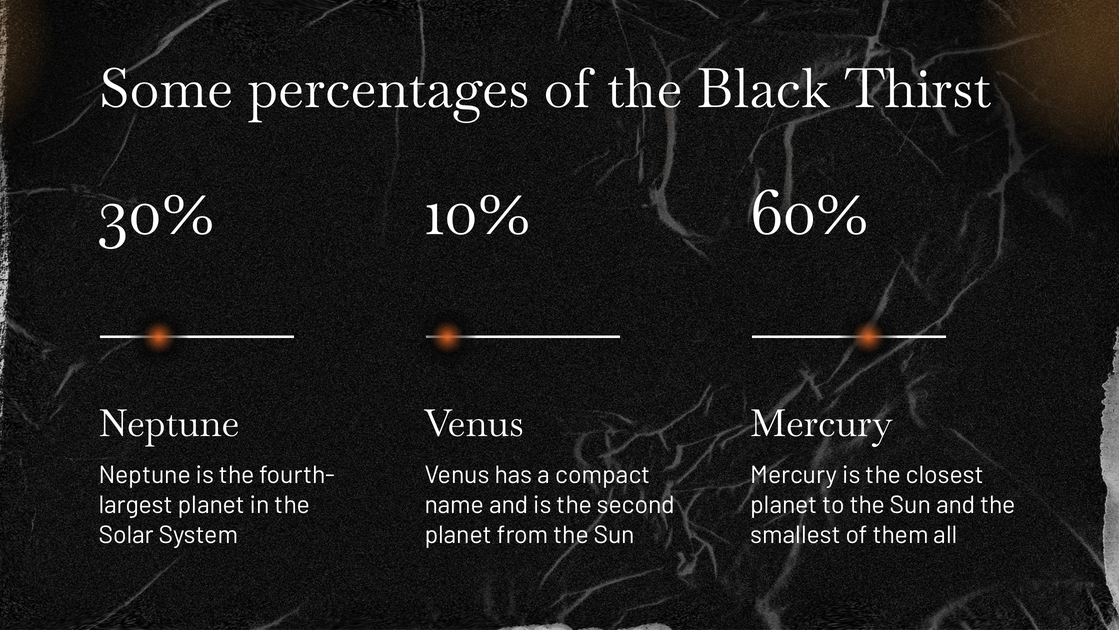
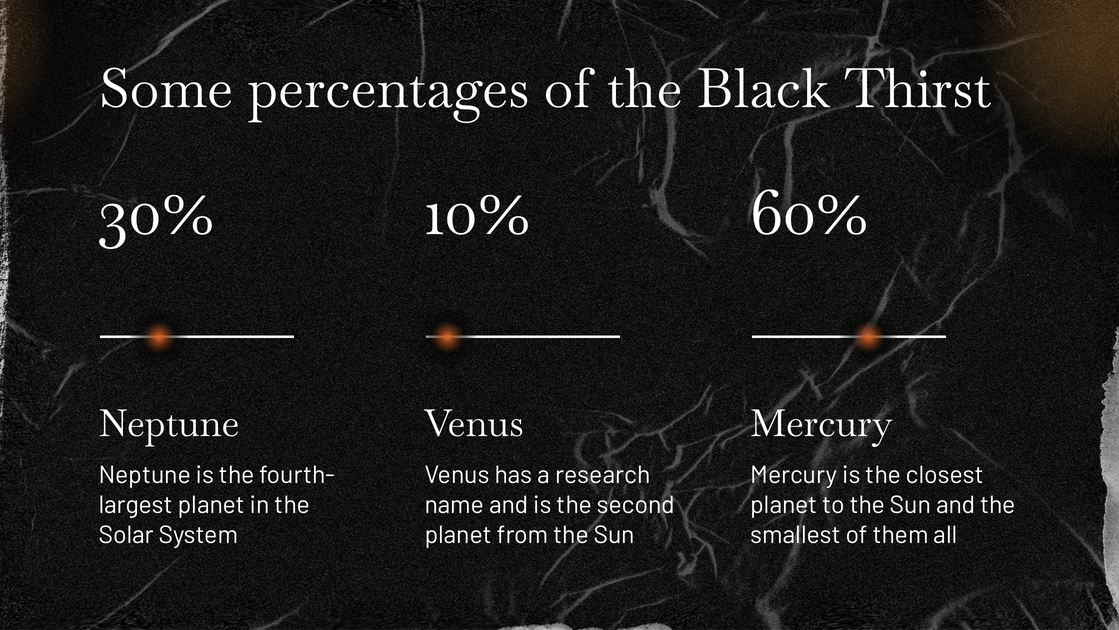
compact: compact -> research (603, 475)
